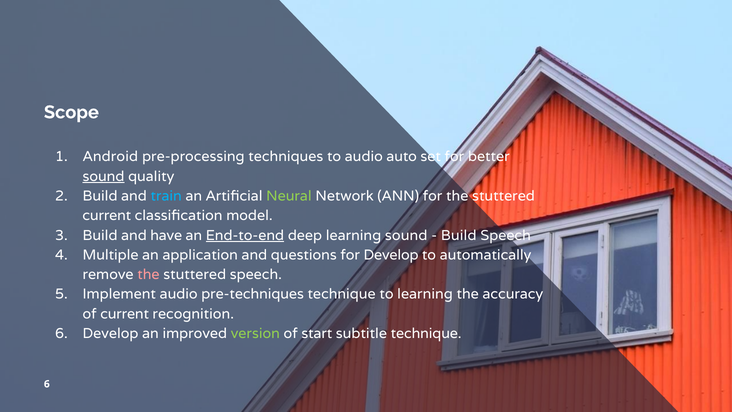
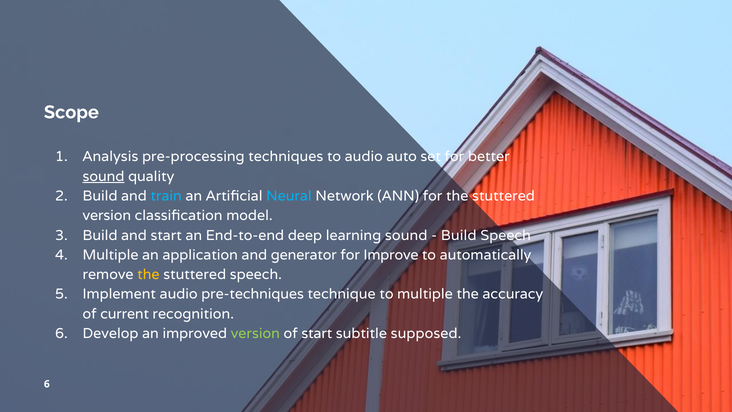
Android: Android -> Analysis (110, 157)
Neural colour: light green -> light blue (289, 196)
current: current -> version (107, 216)
and have: have -> start (166, 235)
End-to-end underline: present -> none (245, 235)
questions: questions -> generator (304, 255)
for Develop: Develop -> Improve (391, 255)
the colour: pink -> yellow (148, 274)
to learning: learning -> multiple (425, 294)
subtitle technique: technique -> supposed (426, 333)
